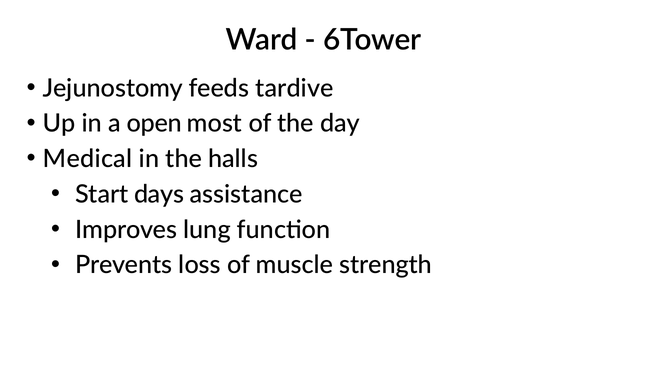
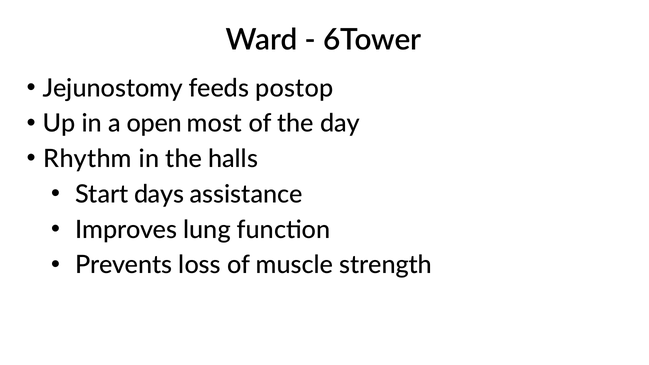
tardive: tardive -> postop (294, 88)
Medical: Medical -> Rhythm (88, 159)
